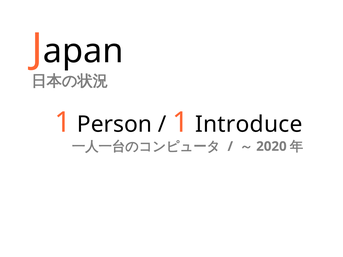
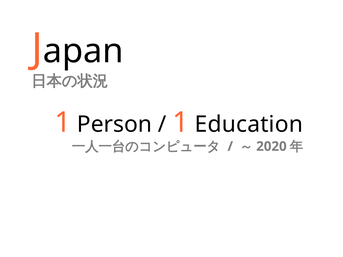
Introduce: Introduce -> Education (249, 124)
